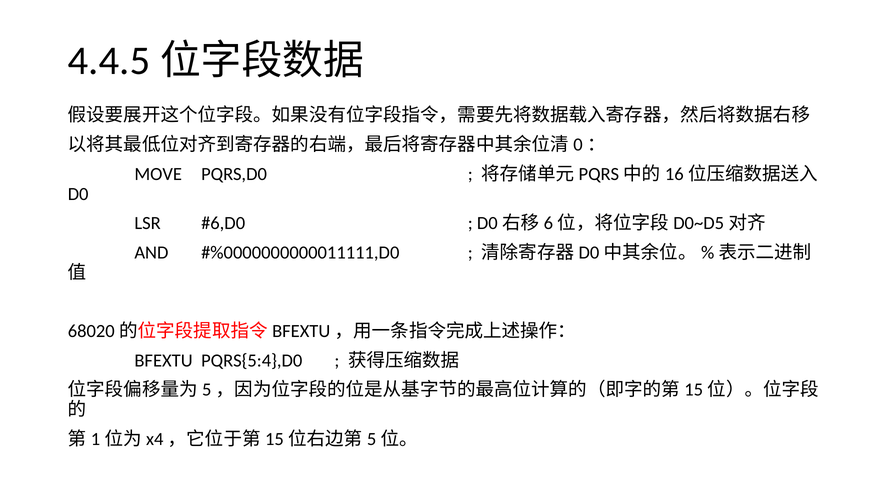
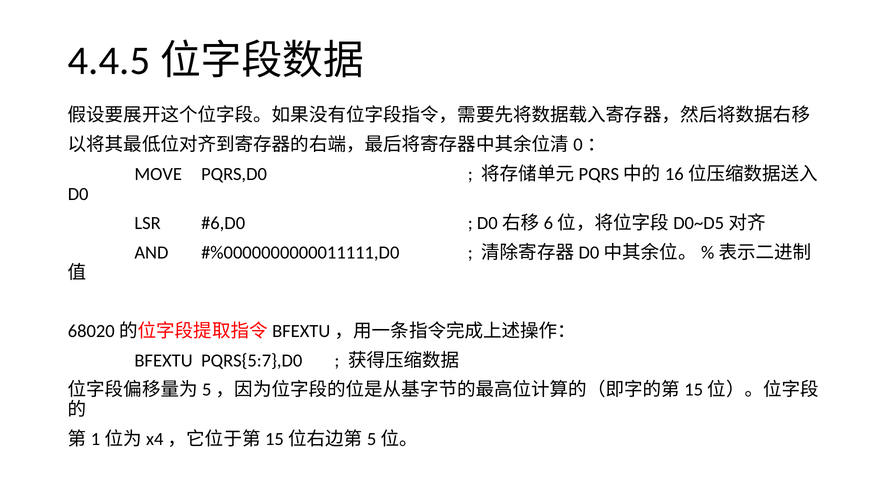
PQRS{5:4},D0: PQRS{5:4},D0 -> PQRS{5:7},D0 (252, 361)
